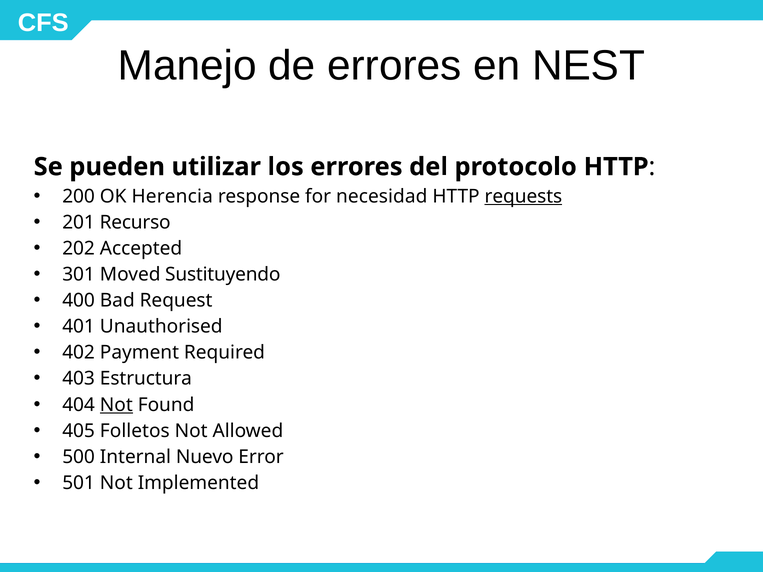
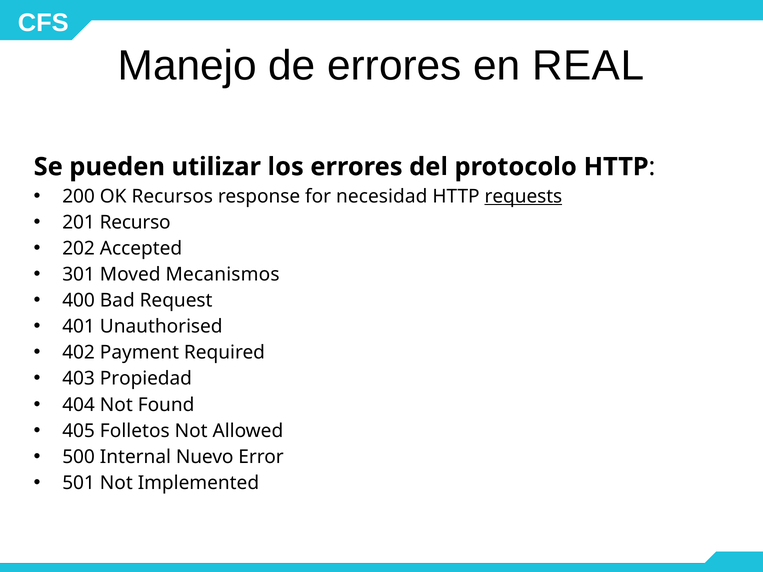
NEST: NEST -> REAL (588, 66)
Herencia: Herencia -> Recursos (172, 196)
Sustituyendo: Sustituyendo -> Mecanismos (223, 275)
Estructura: Estructura -> Propiedad (146, 379)
Not underline: present -> none (116, 405)
